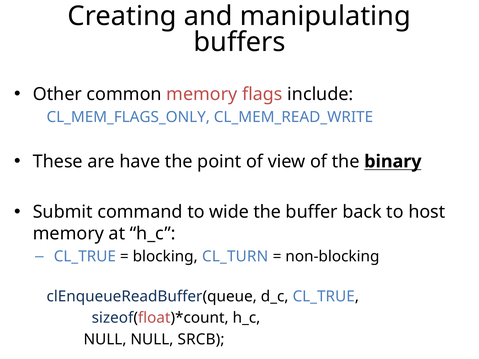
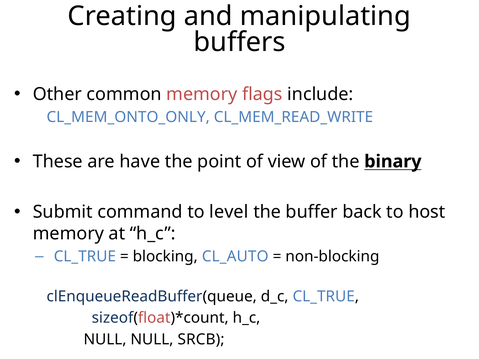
CL_MEM_FLAGS_ONLY: CL_MEM_FLAGS_ONLY -> CL_MEM_ONTO_ONLY (128, 117)
wide: wide -> level (229, 212)
CL_TURN: CL_TURN -> CL_AUTO (235, 257)
